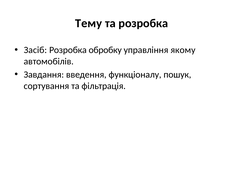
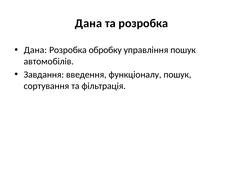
Тему: Тему -> Дана (89, 23)
Засіб: Засіб -> Дана (35, 50)
управління якому: якому -> пошук (183, 50)
